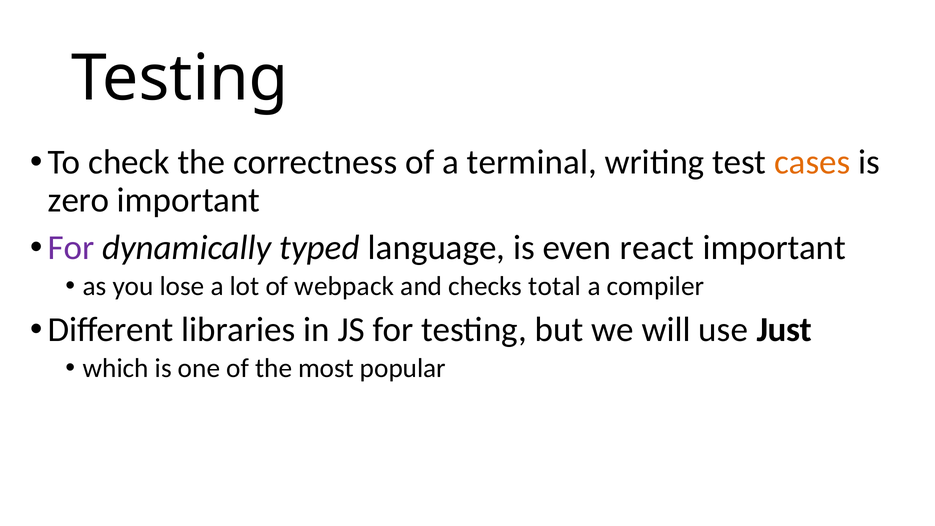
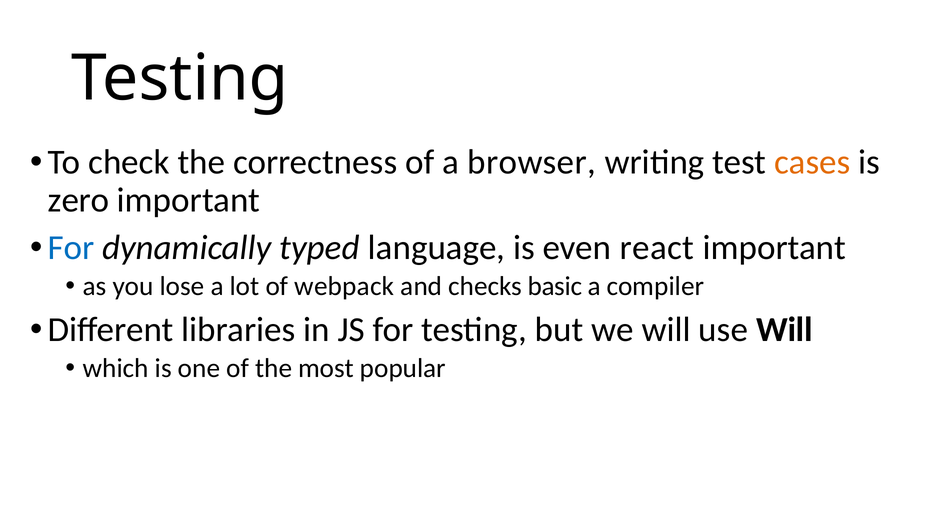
terminal: terminal -> browser (532, 162)
For colour: purple -> blue (71, 248)
total: total -> basic (555, 286)
use Just: Just -> Will (784, 330)
